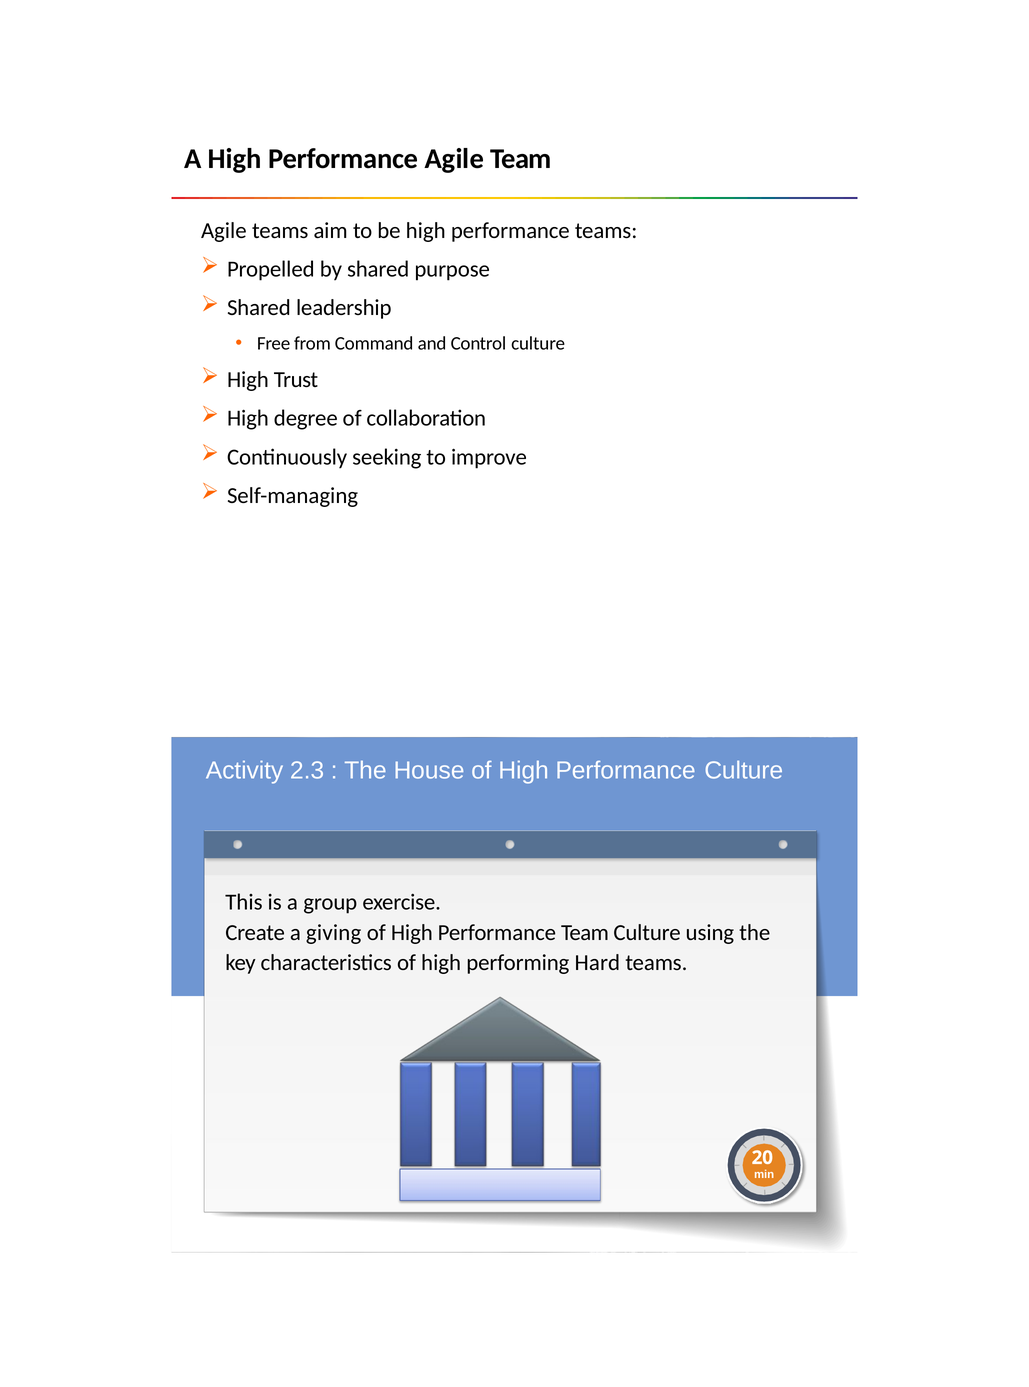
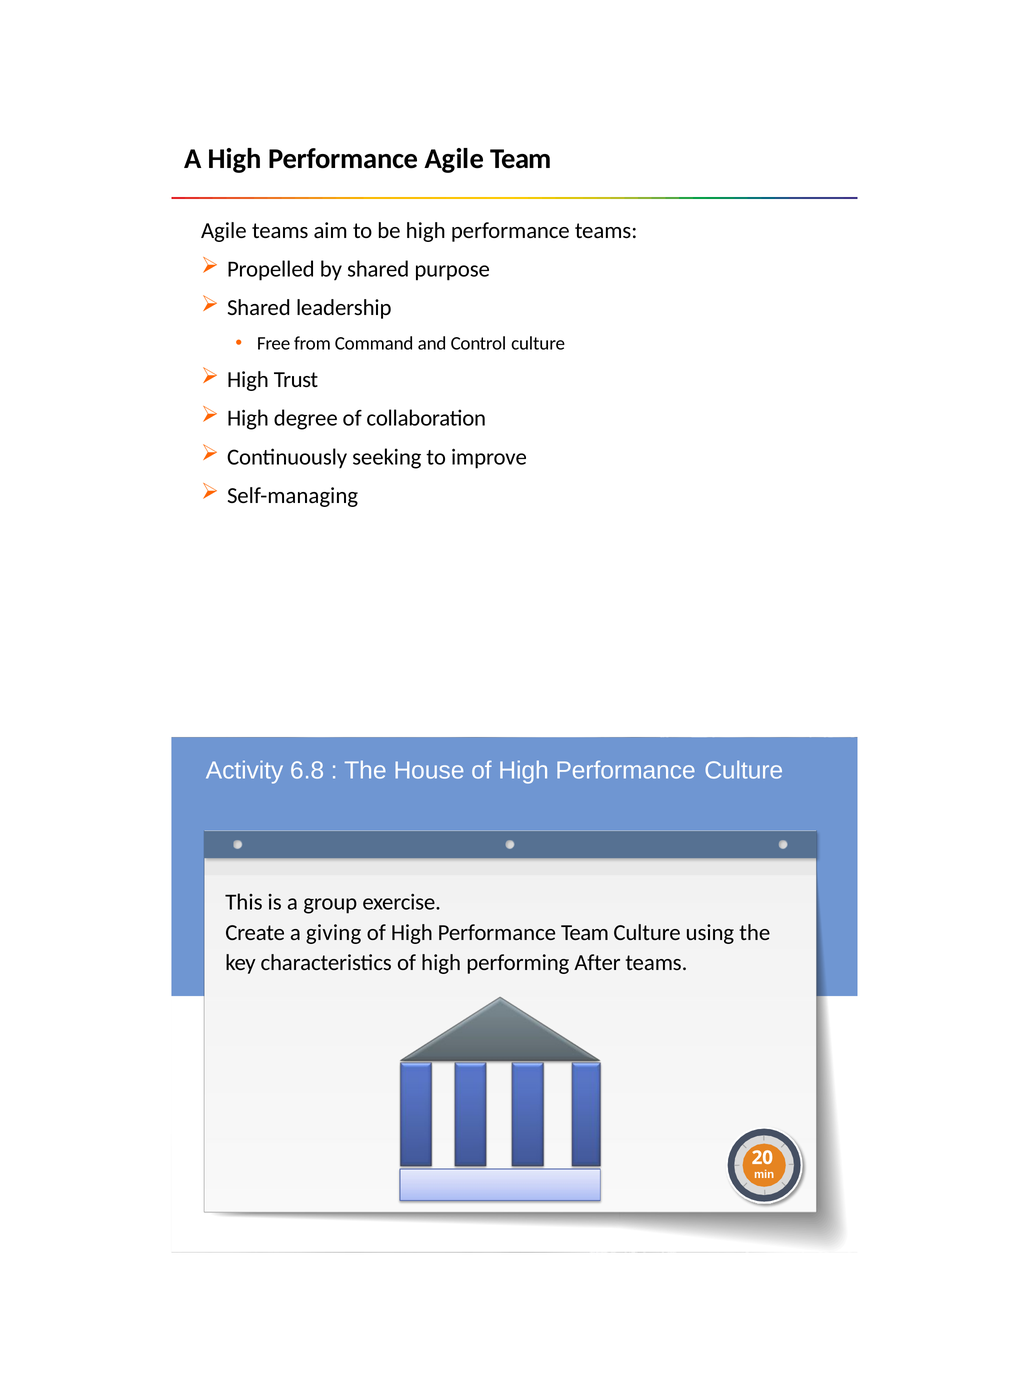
2.3: 2.3 -> 6.8 (307, 770)
Hard: Hard -> After (598, 962)
